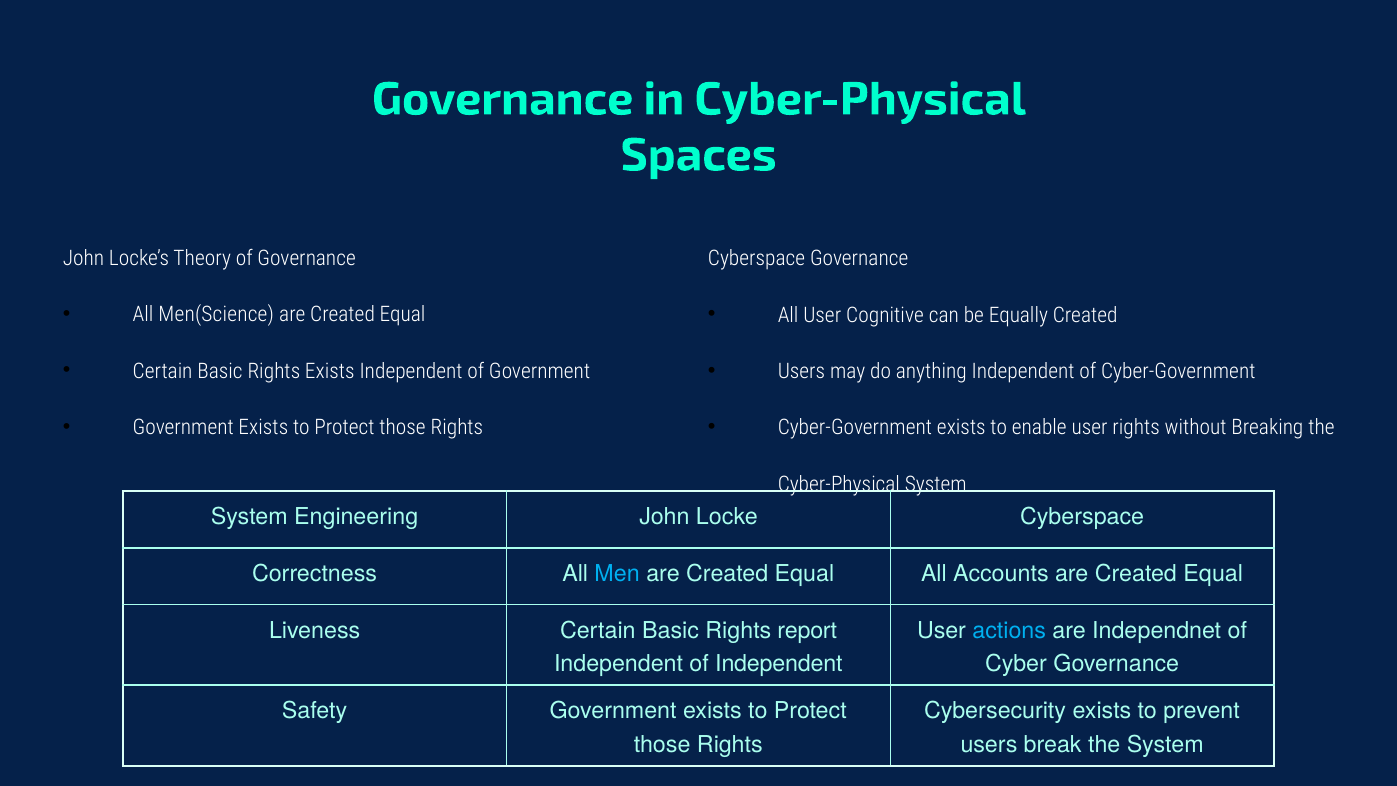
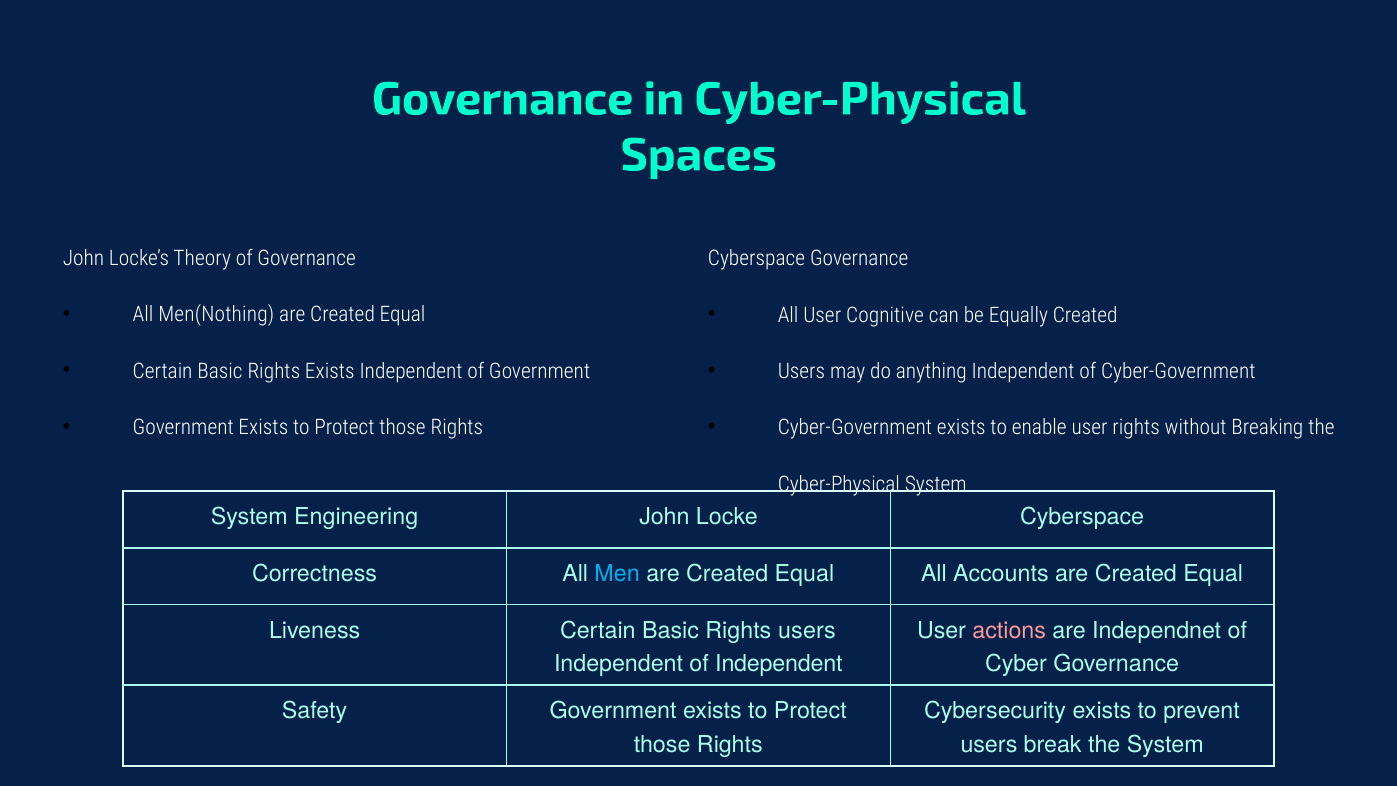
Men(Science: Men(Science -> Men(Nothing (216, 315)
Rights report: report -> users (807, 630)
actions colour: light blue -> pink (1009, 630)
